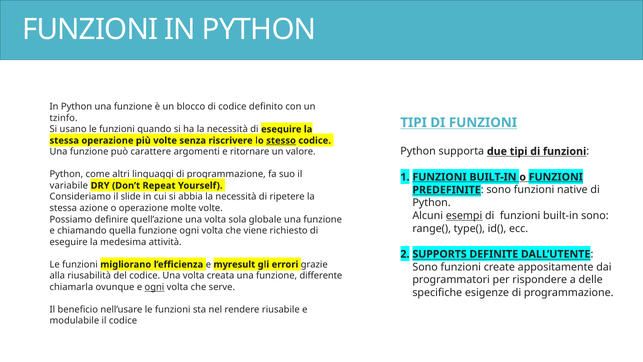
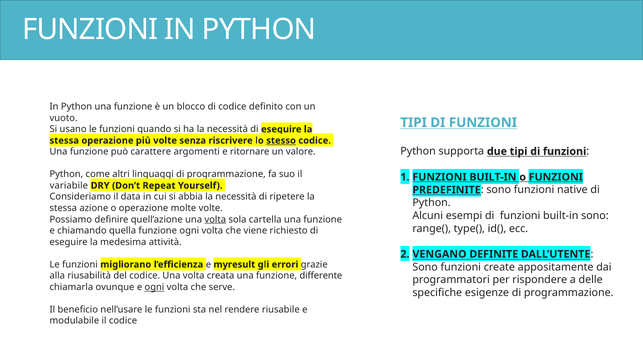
tzinfo: tzinfo -> vuoto (64, 118)
slide: slide -> data (131, 197)
esempi underline: present -> none (464, 215)
volta underline: none -> present (215, 219)
globale: globale -> cartella (265, 219)
SUPPORTS: SUPPORTS -> VENGANO (439, 254)
